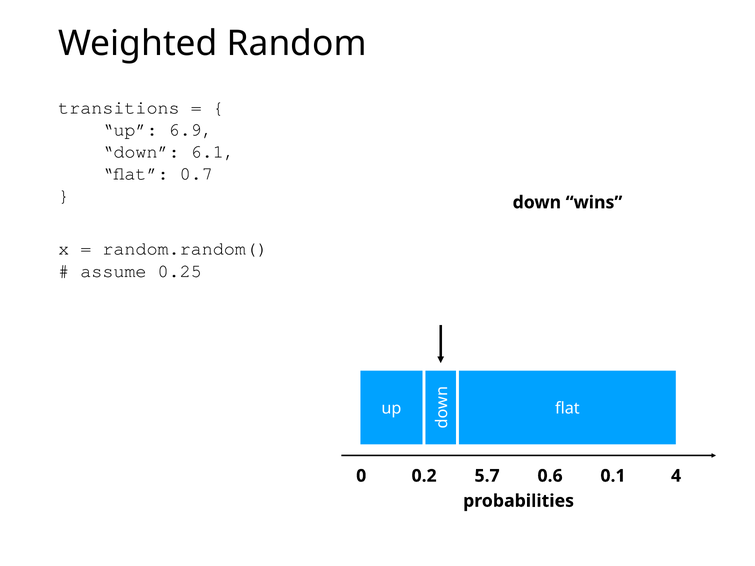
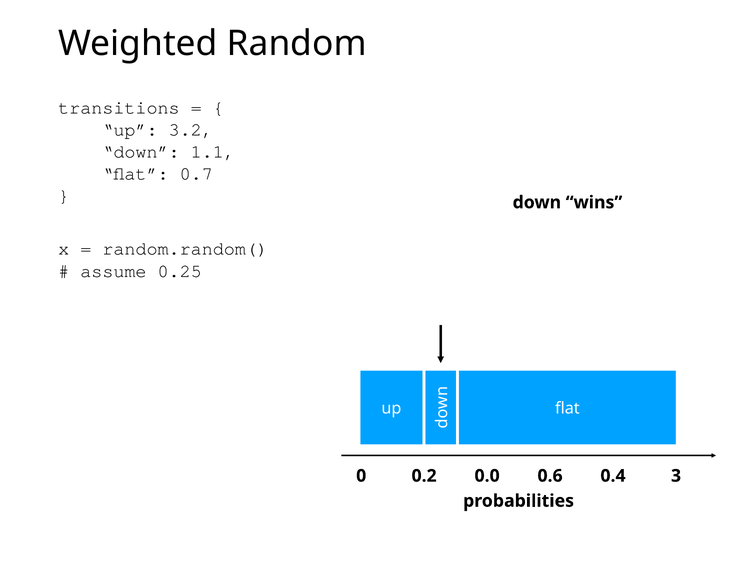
6.9: 6.9 -> 3.2 (191, 130)
6.1: 6.1 -> 1.1 (213, 152)
5.7: 5.7 -> 0.0 (487, 476)
0.1: 0.1 -> 0.4 (613, 476)
4: 4 -> 3 (676, 476)
